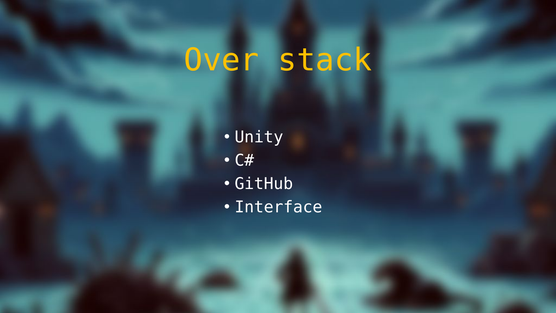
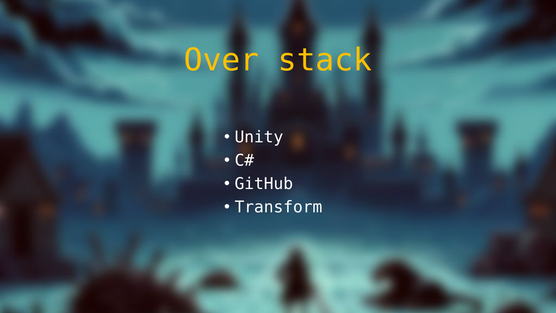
Interface: Interface -> Transform (278, 207)
